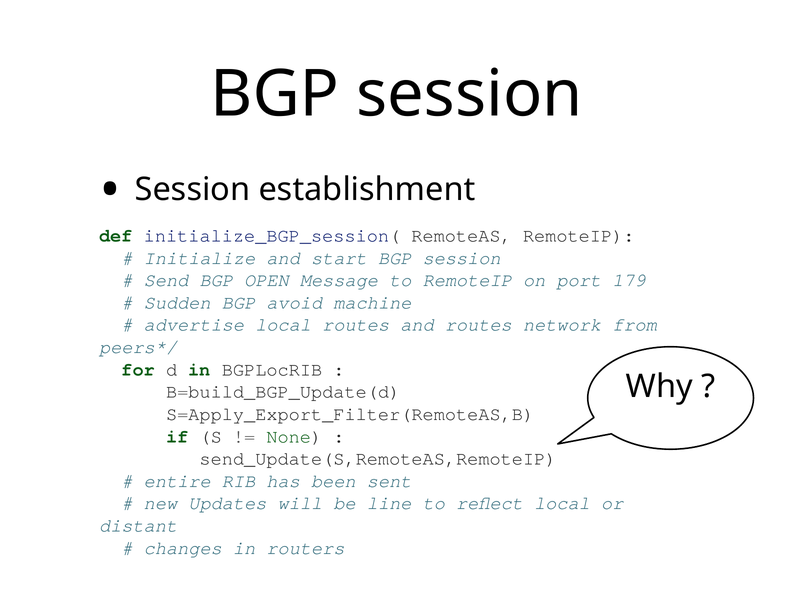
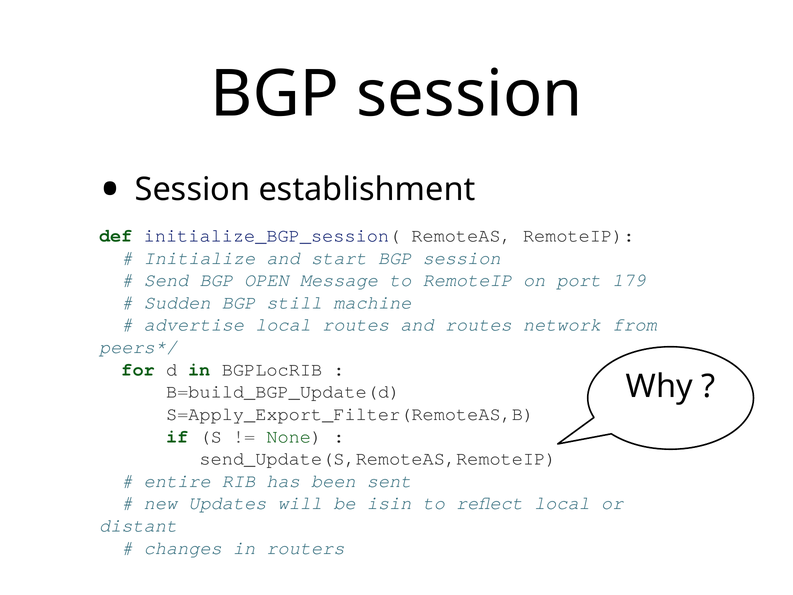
avoid: avoid -> still (294, 302)
line: line -> isin (389, 503)
